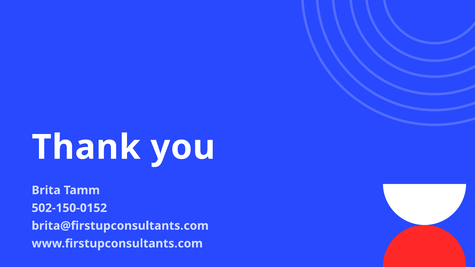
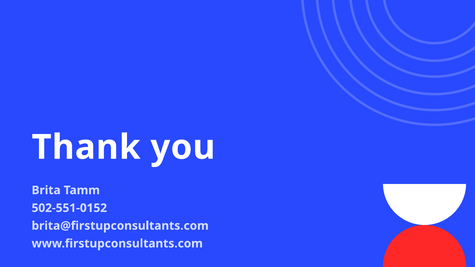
502-150-0152: 502-150-0152 -> 502-551-0152 (69, 208)
